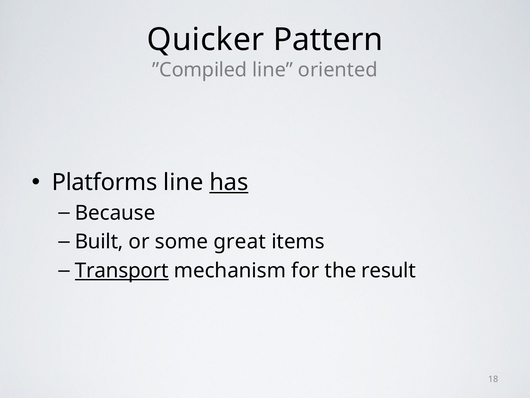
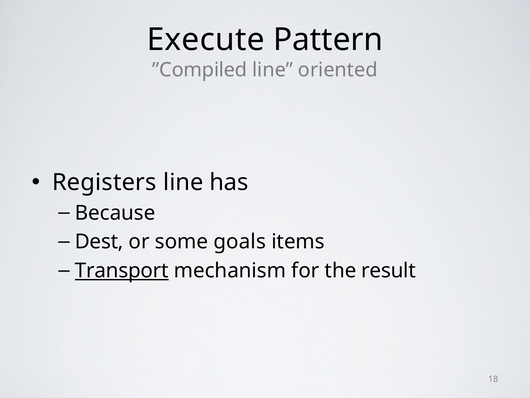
Quicker: Quicker -> Execute (206, 40)
Platforms: Platforms -> Registers (104, 182)
has underline: present -> none (229, 182)
Built: Built -> Dest (99, 242)
great: great -> goals (240, 242)
